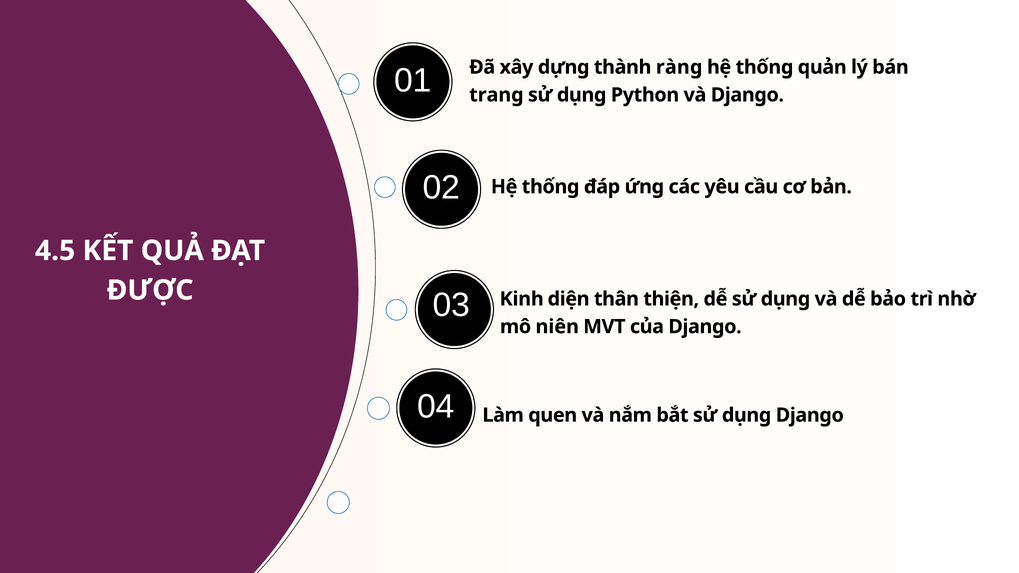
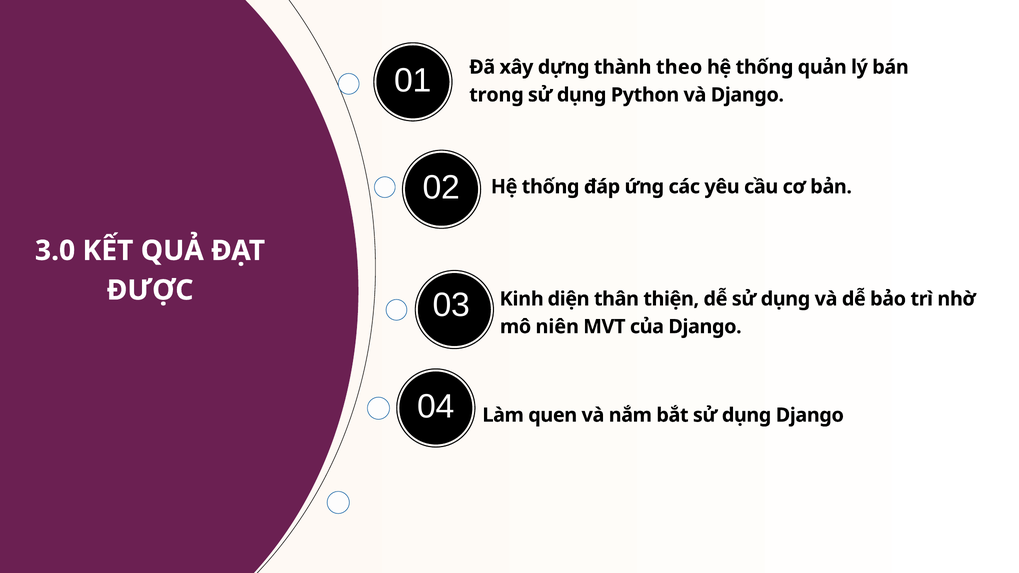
ràng: ràng -> theo (679, 67)
trang: trang -> trong (496, 95)
4.5: 4.5 -> 3.0 (55, 251)
